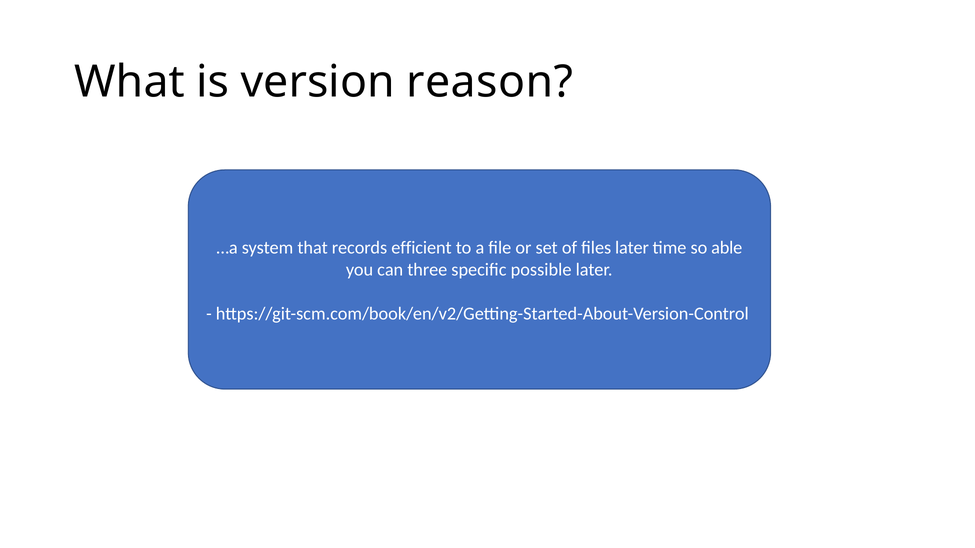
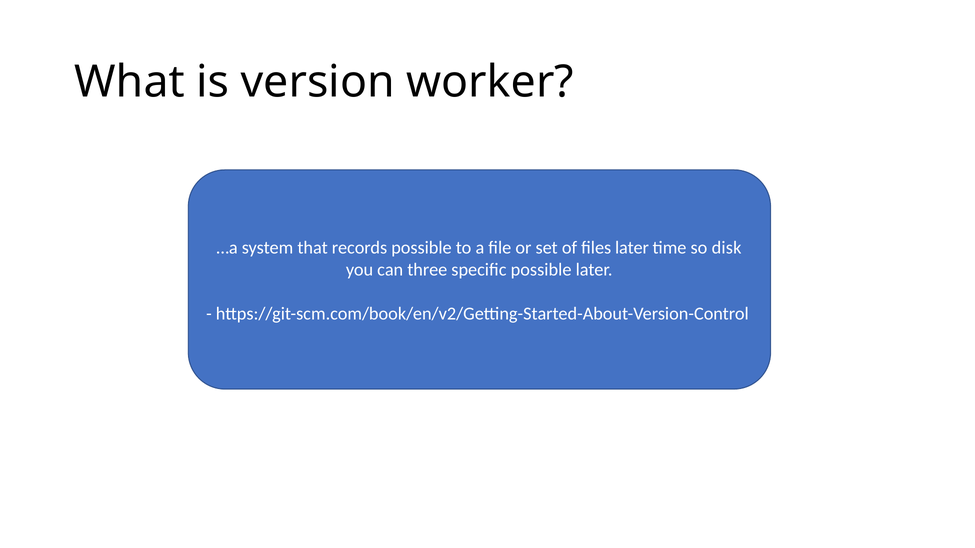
reason: reason -> worker (490, 82)
records efficient: efficient -> possible (421, 248)
able: able -> disk (727, 248)
